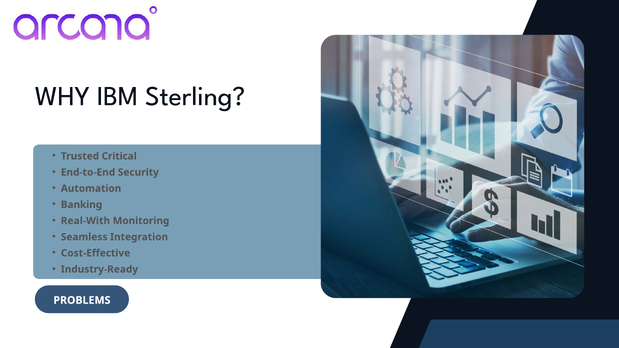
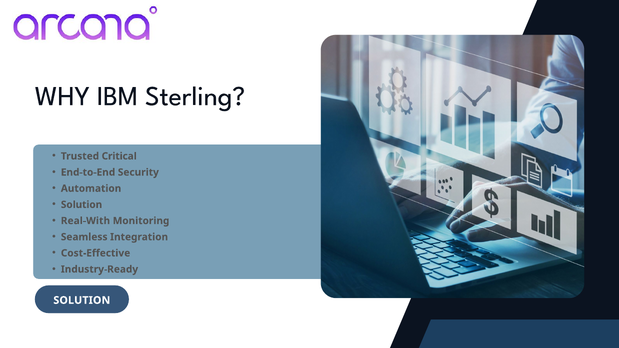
Banking: Banking -> Solution (82, 205)
PROBLEMS: PROBLEMS -> SOLUTION (82, 300)
